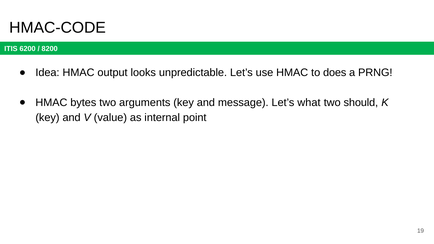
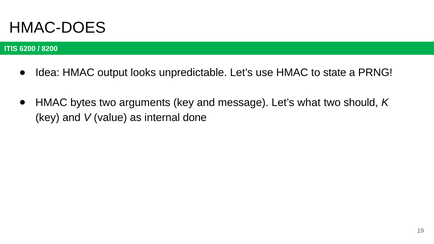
HMAC-CODE: HMAC-CODE -> HMAC-DOES (57, 28)
does: does -> state (335, 73)
point: point -> done (195, 118)
